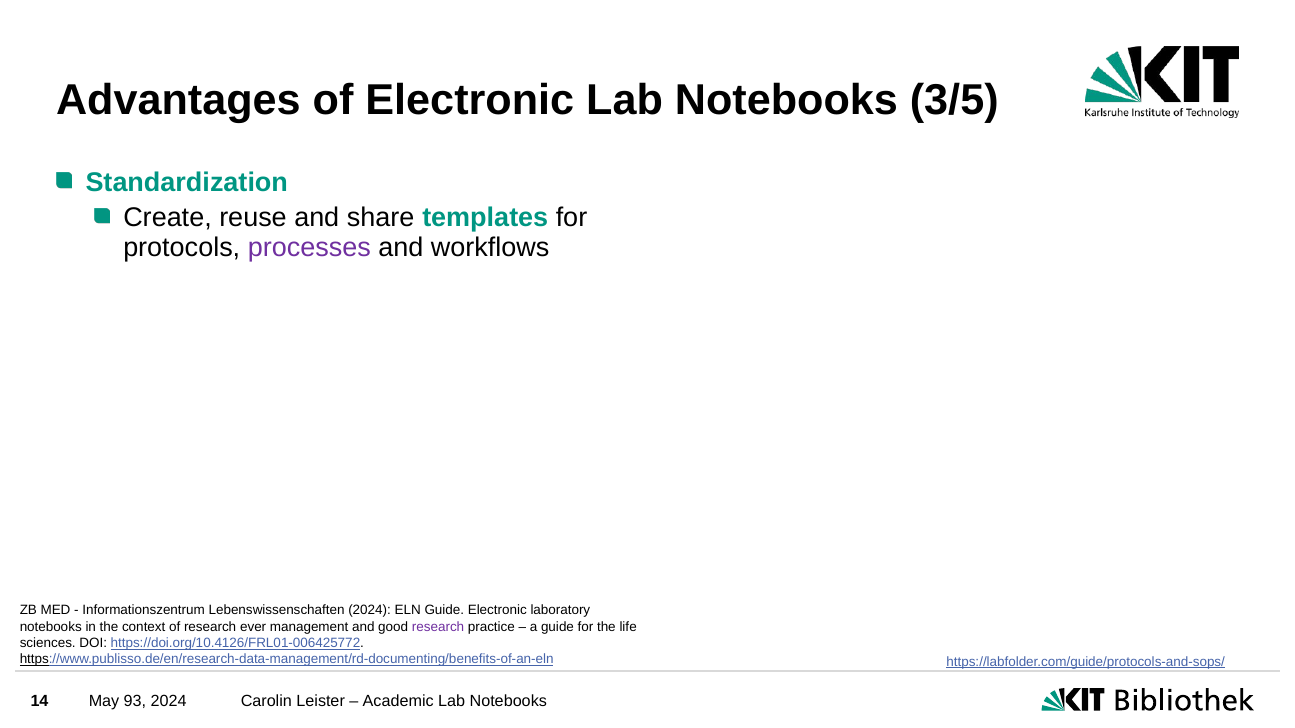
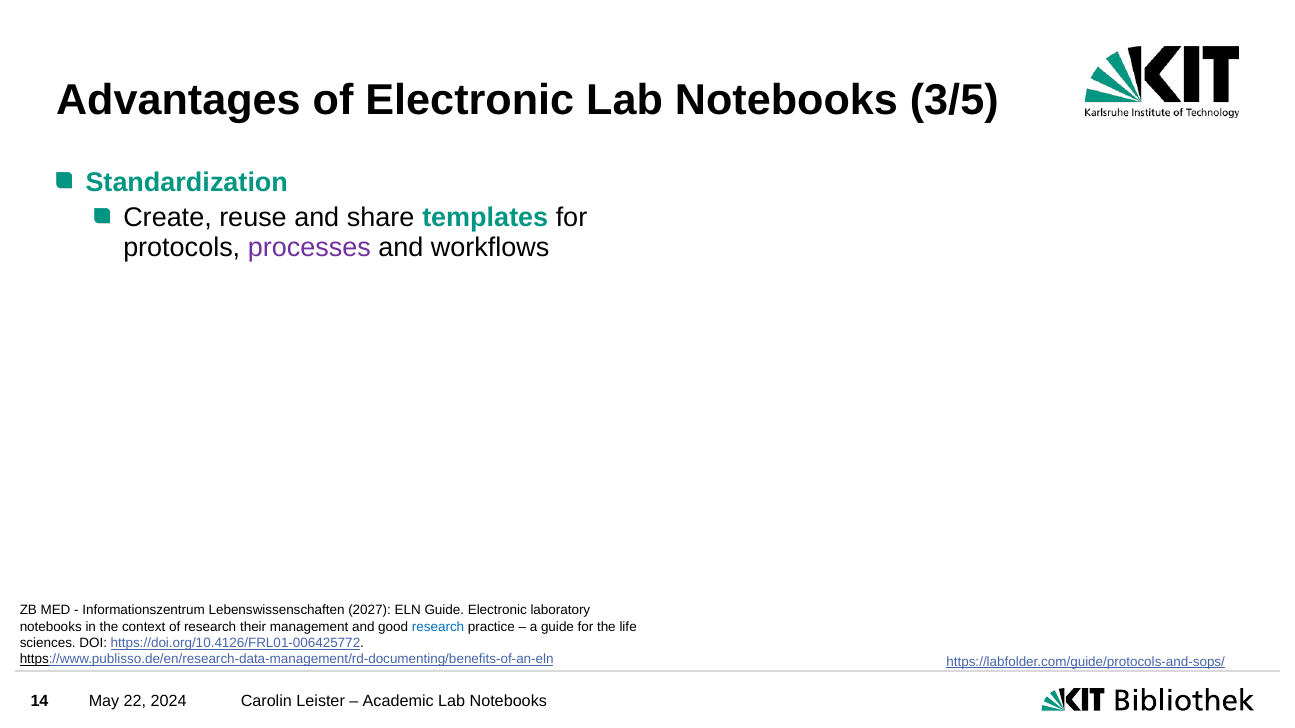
Lebenswissenschaften 2024: 2024 -> 2027 (370, 611)
ever: ever -> their (253, 627)
research colour: purple -> blue (438, 627)
93: 93 -> 22 (135, 701)
